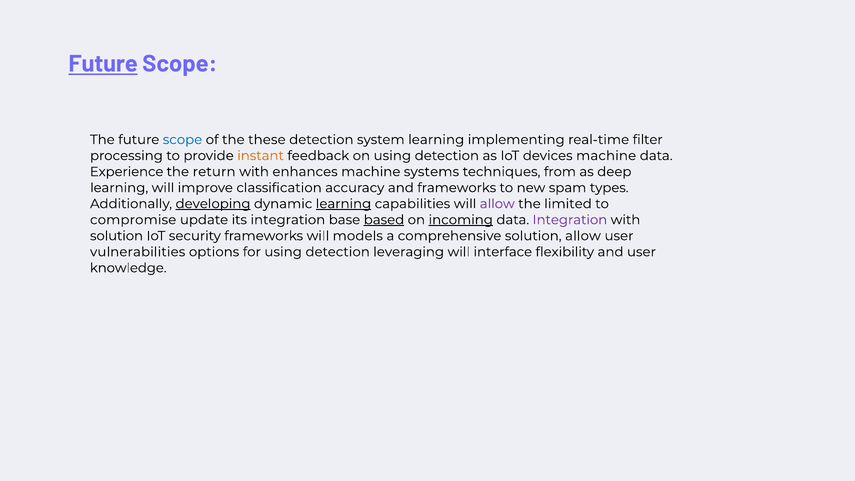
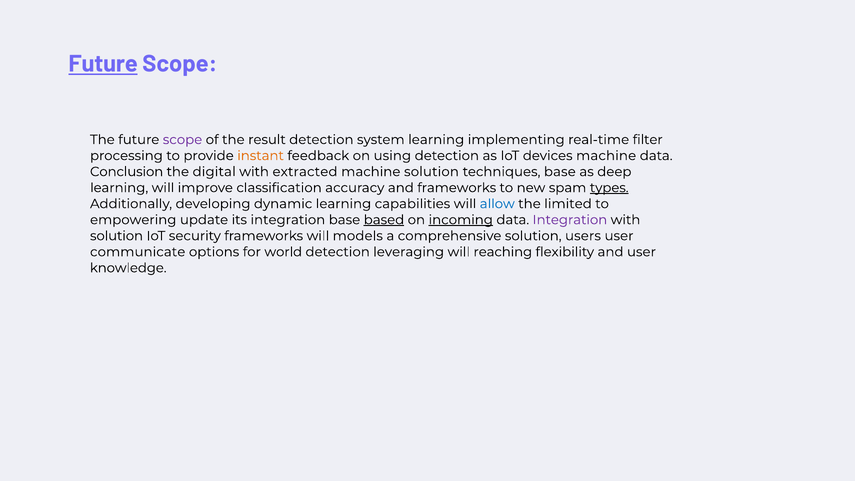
scope colour: blue -> purple (183, 140)
these: these -> result (267, 140)
Experience: Experience -> Conclusion (127, 172)
return: return -> digital (214, 172)
enhances: enhances -> extracted (305, 172)
machine systems: systems -> solution (431, 172)
techniques from: from -> base (560, 172)
types underline: none -> present (609, 188)
developing underline: present -> none (213, 204)
learning underline: present -> none (344, 204)
allow colour: purple -> blue (497, 204)
compromise: compromise -> empowering (133, 220)
solution allow: allow -> users (583, 236)
vulnerabilities: vulnerabilities -> communicate (138, 252)
for using: using -> world (283, 252)
interface: interface -> reaching (503, 252)
